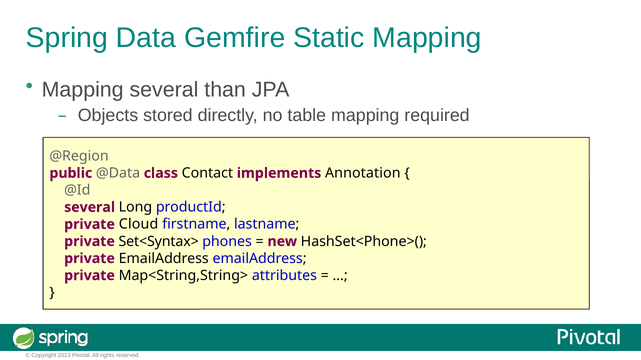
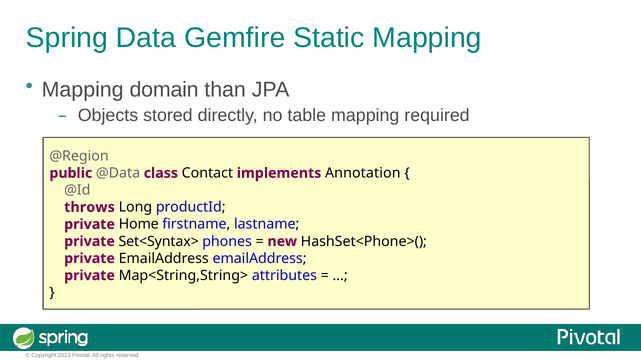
Mapping several: several -> domain (164, 90)
several: several -> throws (89, 208)
Cloud: Cloud -> Home (139, 225)
